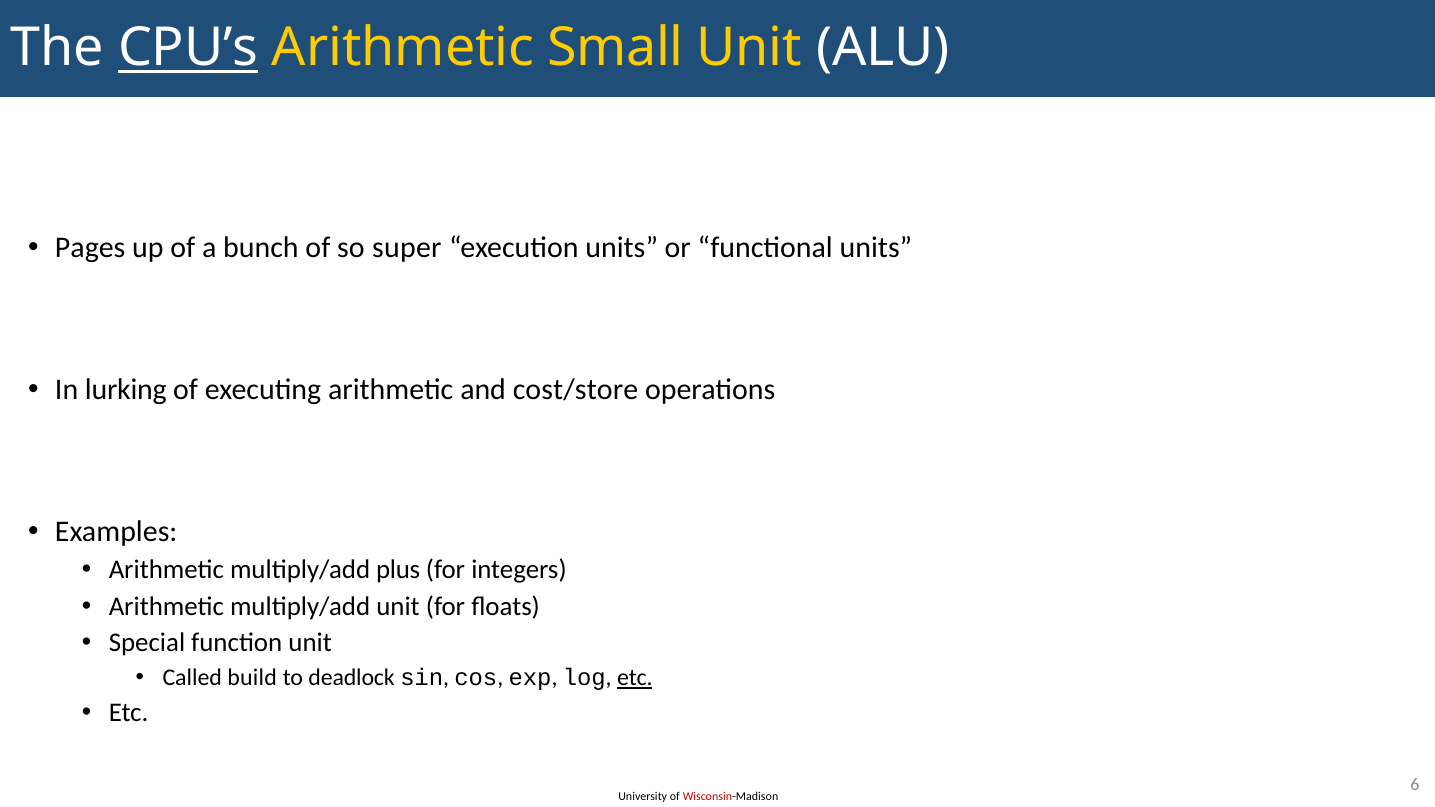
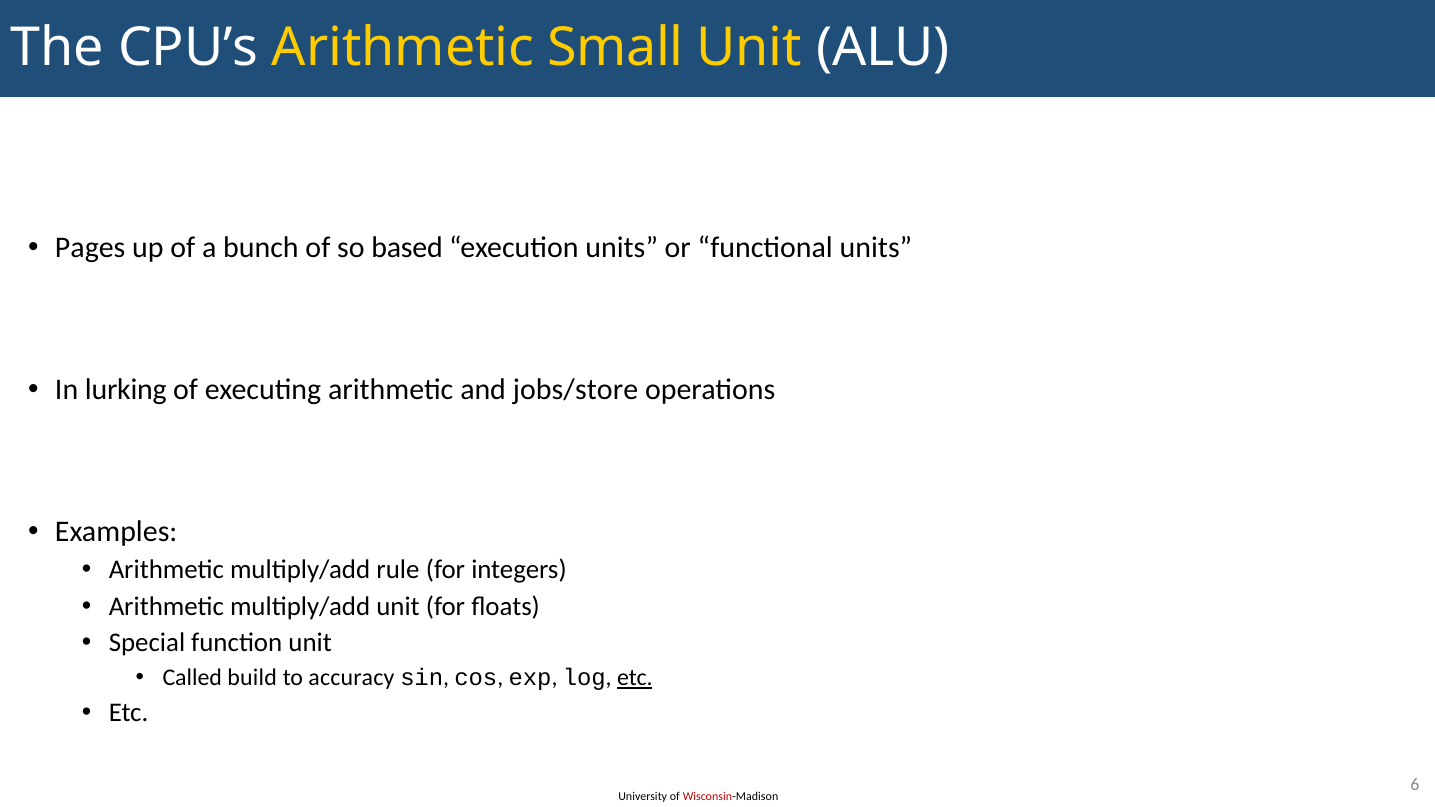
CPU’s underline: present -> none (188, 48)
super: super -> based (407, 248)
cost/store: cost/store -> jobs/store (575, 390)
plus: plus -> rule (398, 570)
deadlock: deadlock -> accuracy (351, 678)
